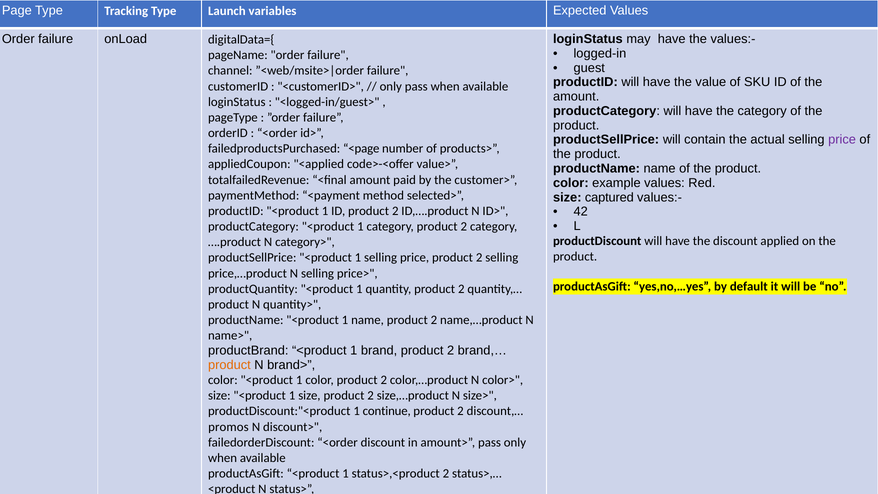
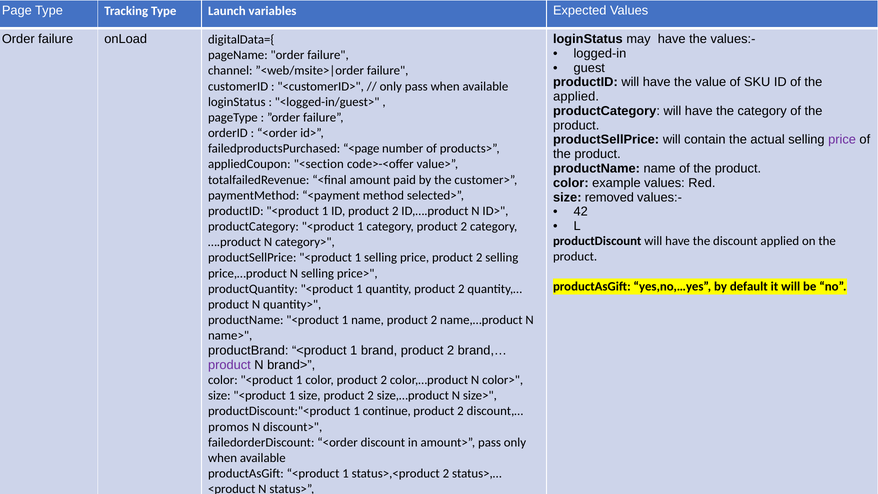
amount: amount -> applied (576, 97)
<applied: <applied -> <section (319, 164)
captured: captured -> removed (609, 197)
product colour: orange -> purple (229, 365)
